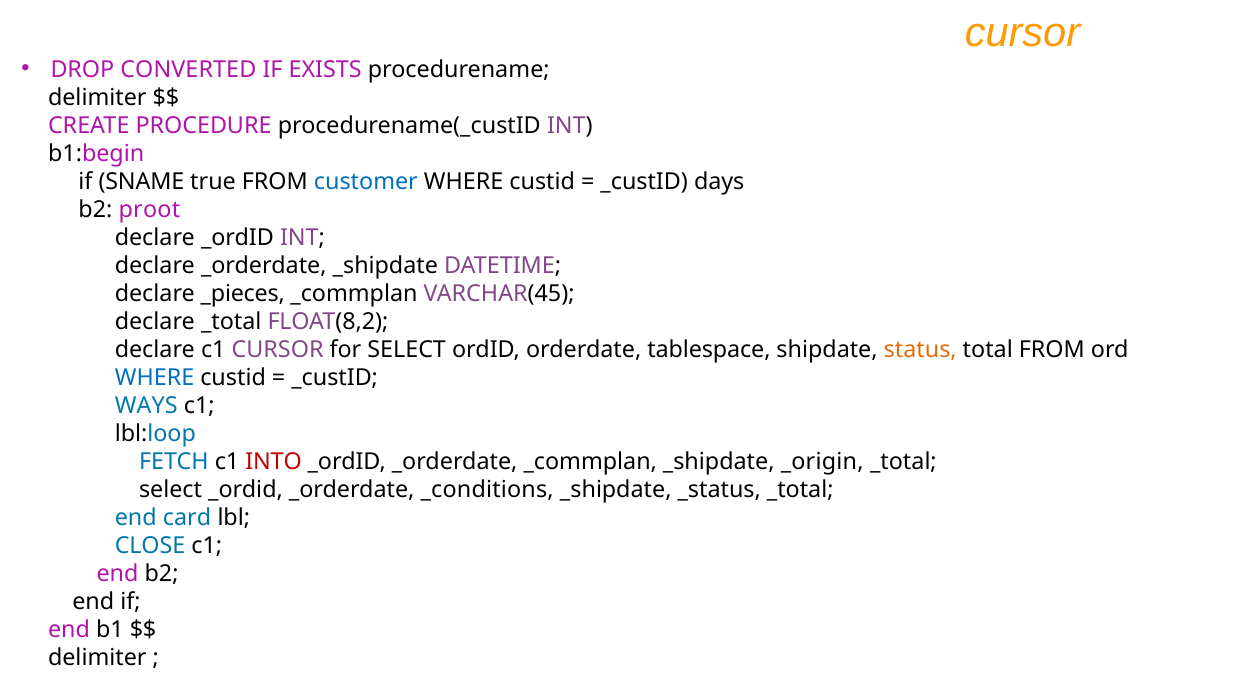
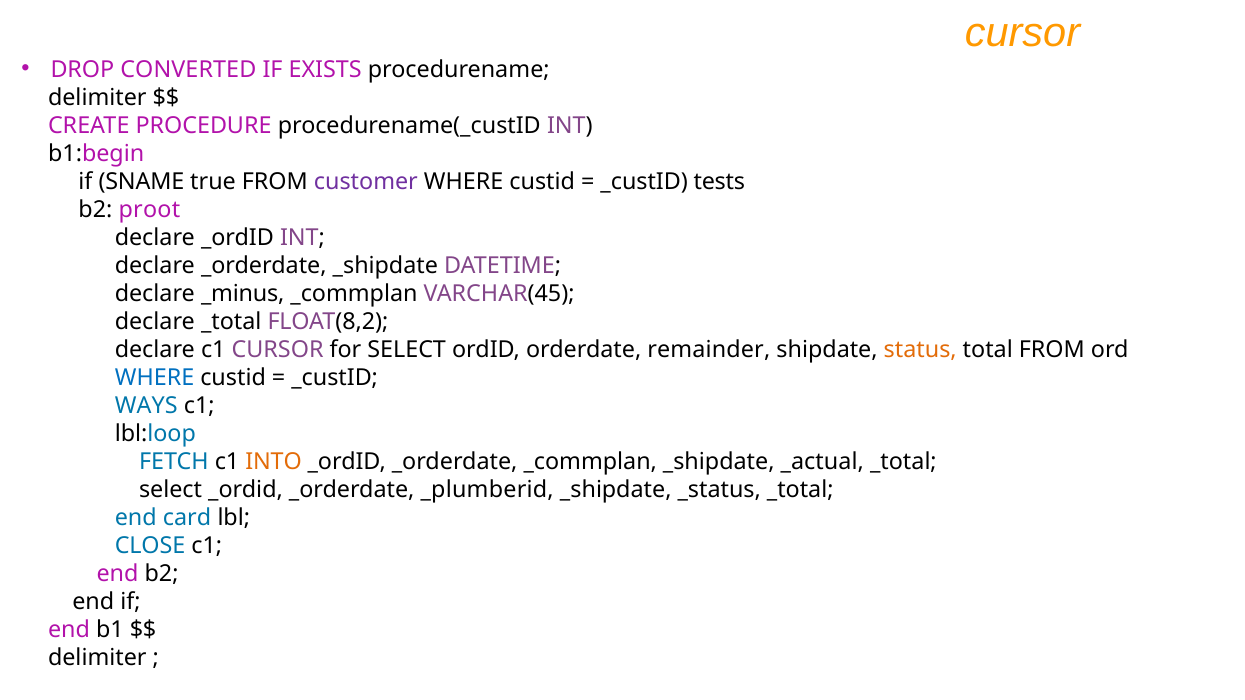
customer colour: blue -> purple (366, 182)
days: days -> tests (719, 182)
_pieces: _pieces -> _minus (243, 294)
tablespace: tablespace -> remainder (709, 350)
INTO colour: red -> orange (274, 462)
_origin: _origin -> _actual (822, 462)
_conditions: _conditions -> _plumberid (487, 490)
